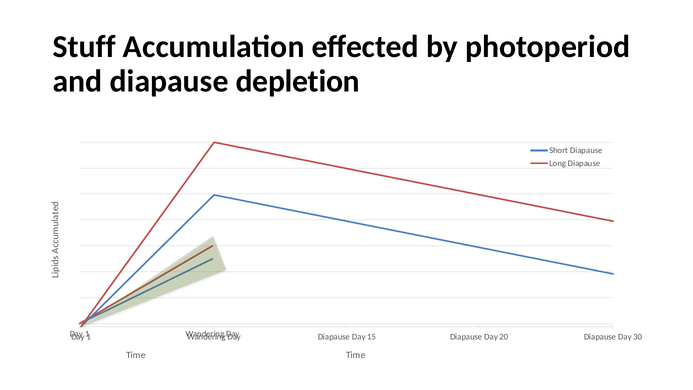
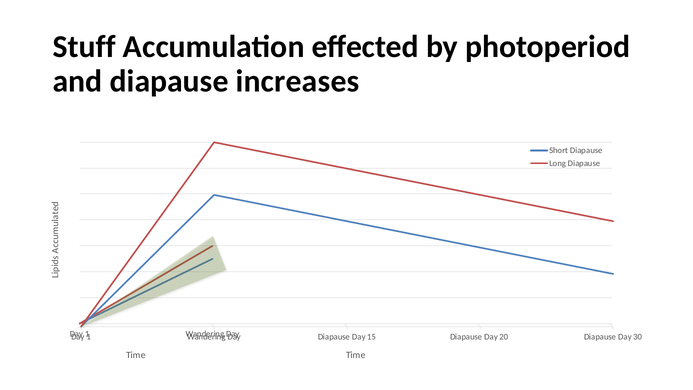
depletion: depletion -> increases (297, 81)
